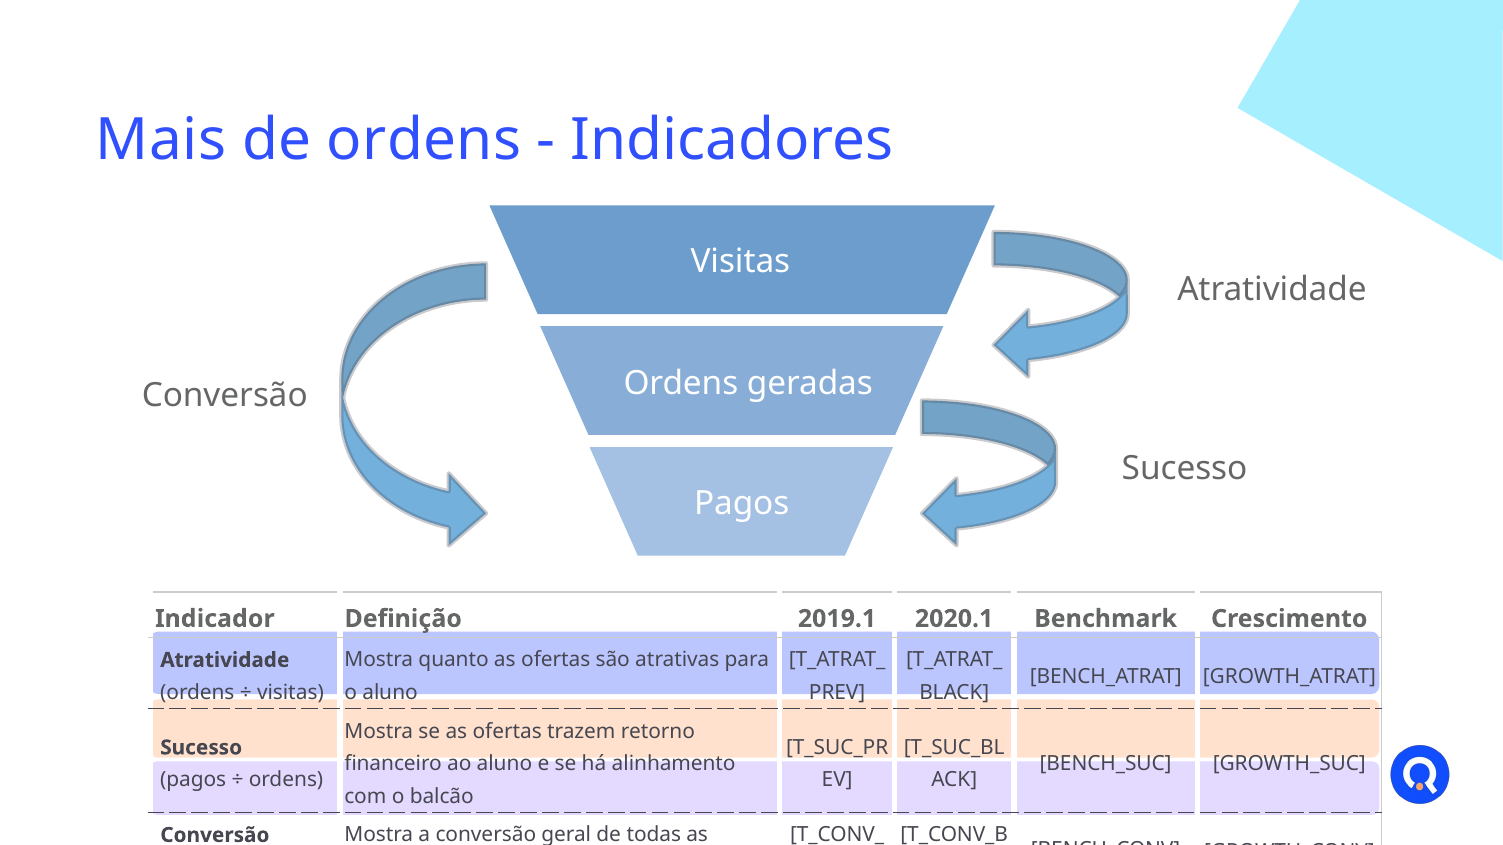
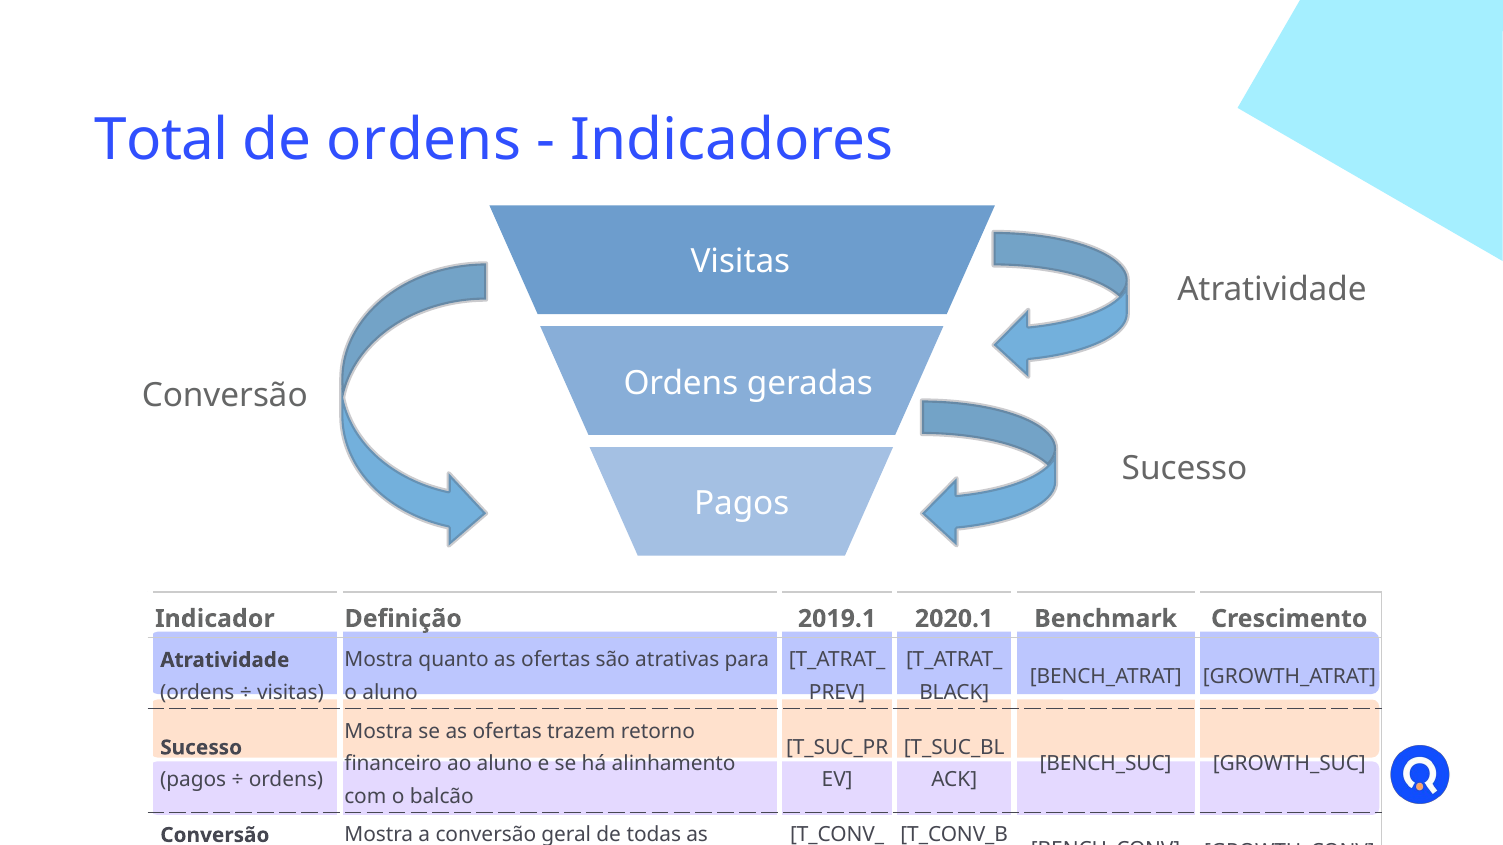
Mais: Mais -> Total (162, 140)
